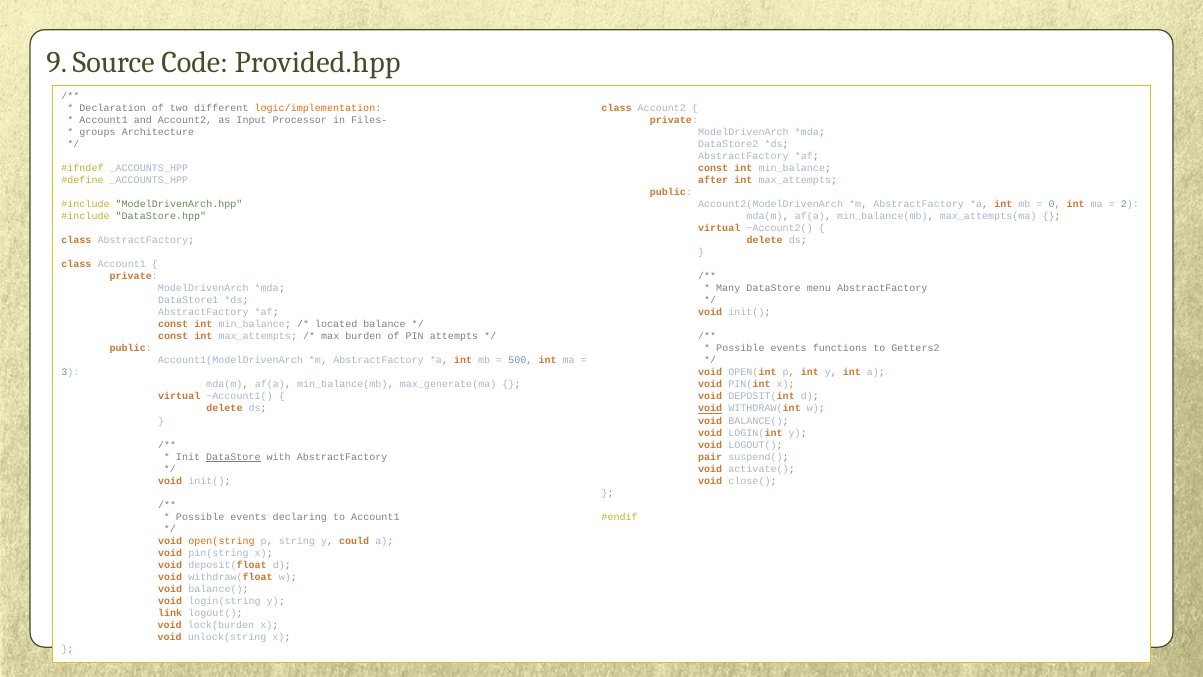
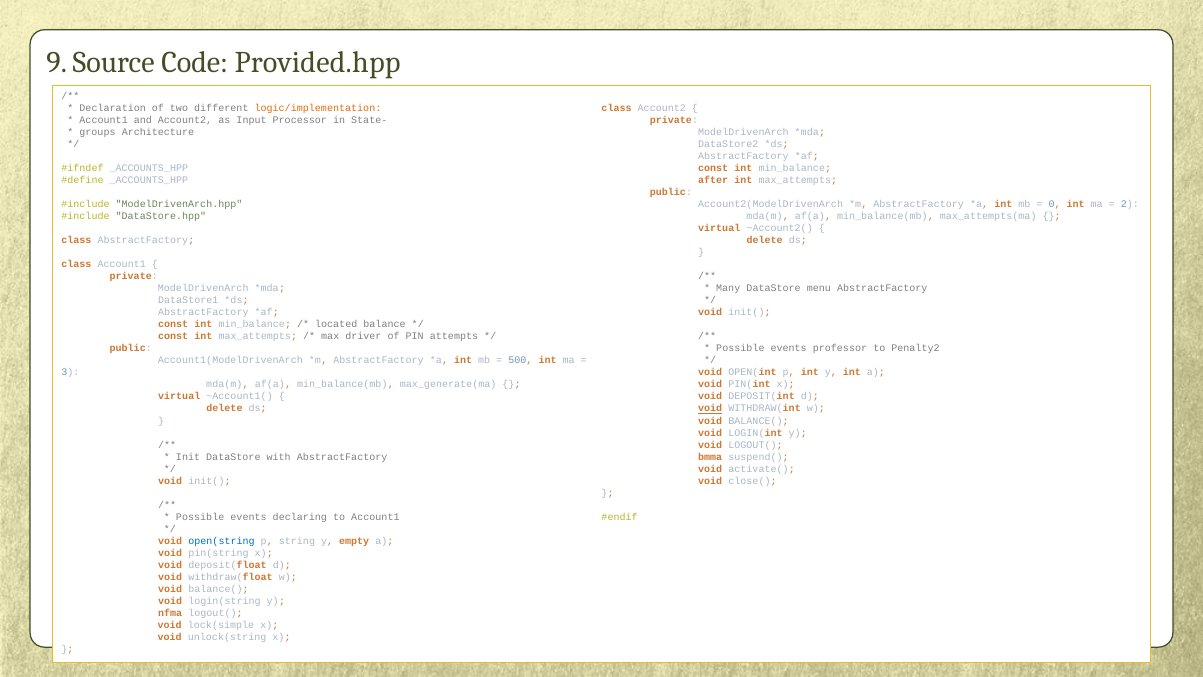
Files-: Files- -> State- (369, 120)
burden: burden -> driver (363, 337)
functions: functions -> professor (840, 349)
Getters2: Getters2 -> Penalty2 (915, 349)
DataStore underline: present -> none (233, 457)
pair: pair -> bmma (710, 457)
open(string colour: orange -> blue (222, 541)
could: could -> empty (354, 541)
link: link -> nfma (170, 613)
lock(burden: lock(burden -> lock(simple (221, 625)
